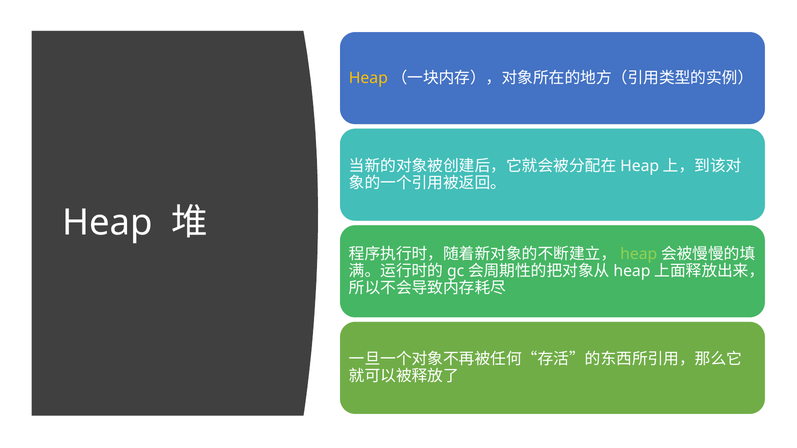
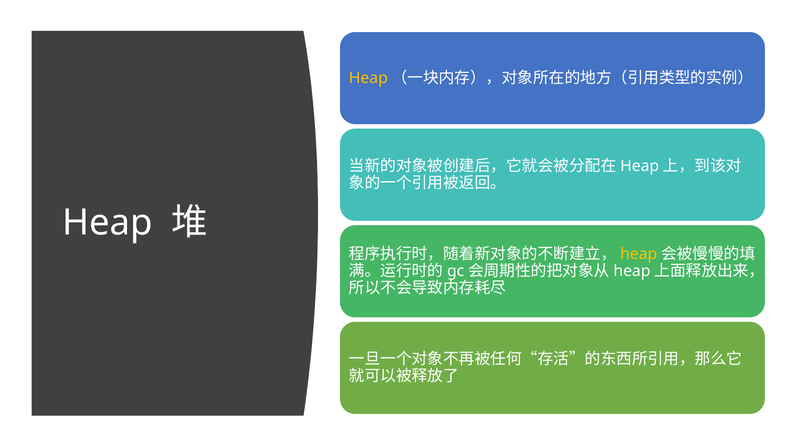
heap colour: light green -> yellow (639, 254)
